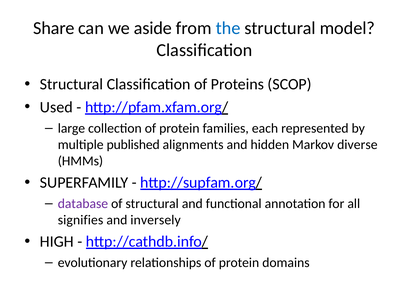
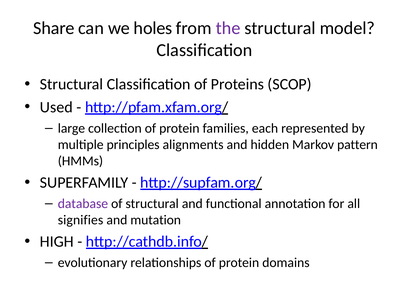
aside: aside -> holes (153, 28)
the colour: blue -> purple (228, 28)
published: published -> principles (133, 144)
diverse: diverse -> pattern (357, 144)
inversely: inversely -> mutation (156, 220)
